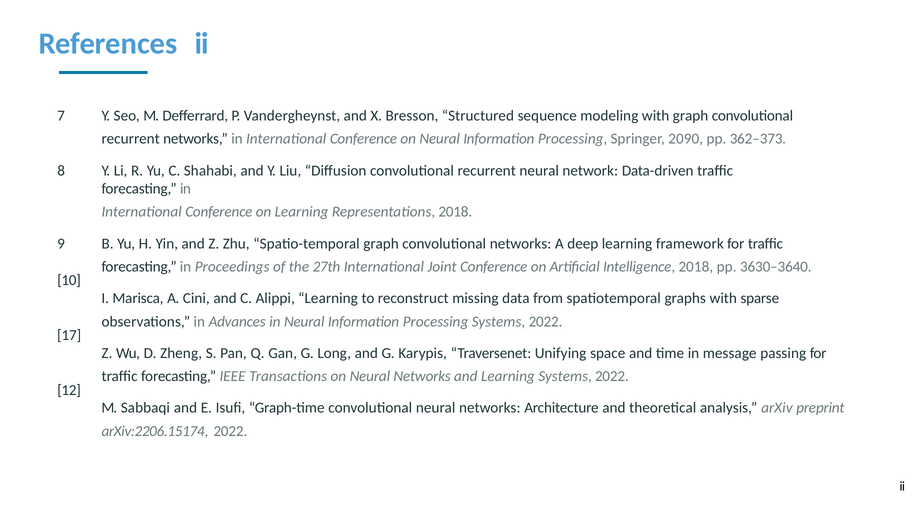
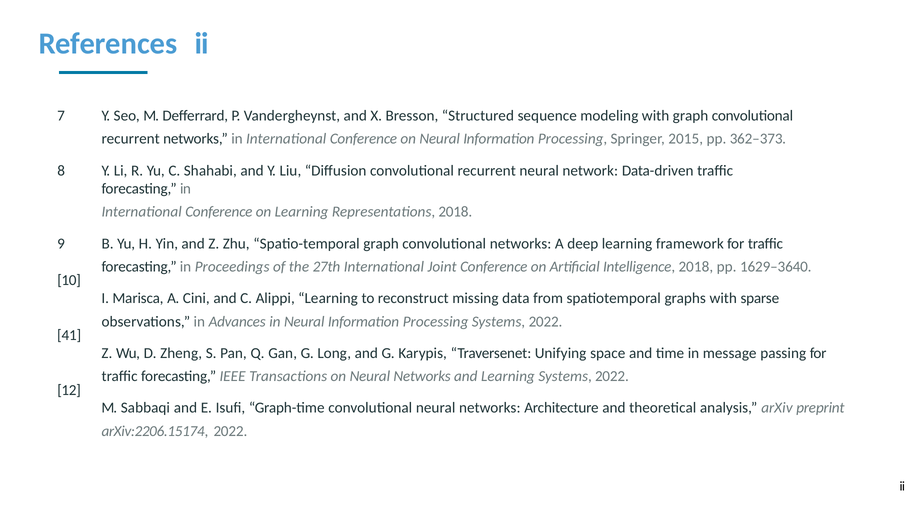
2090: 2090 -> 2015 (686, 139)
3630–3640: 3630–3640 -> 1629–3640 (776, 266)
17: 17 -> 41 (69, 335)
